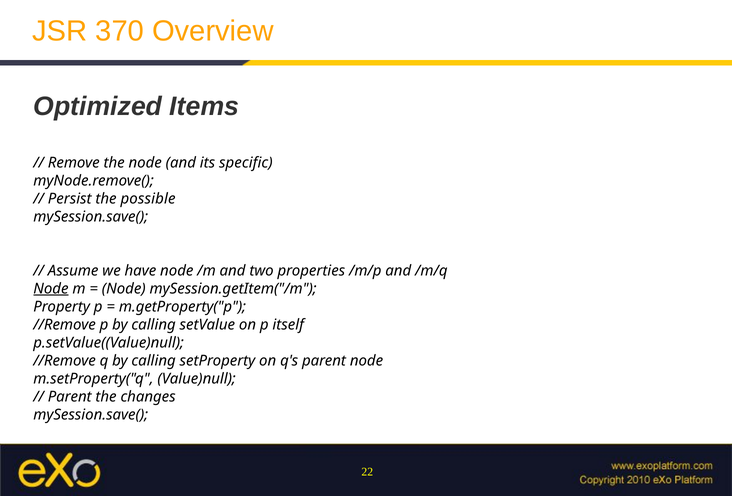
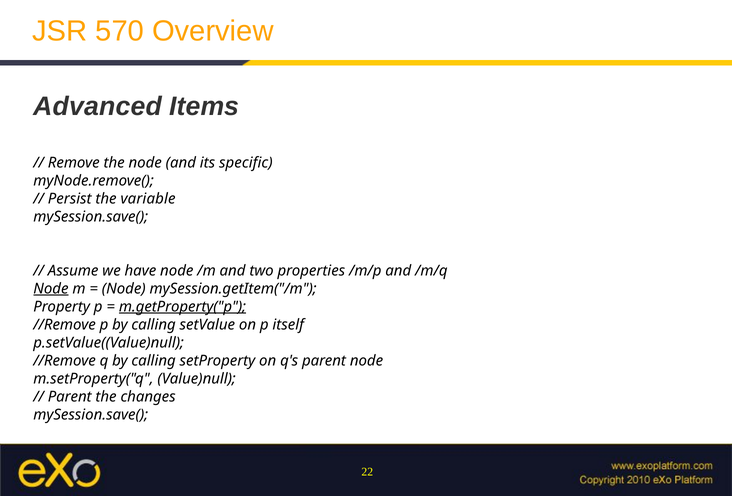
370: 370 -> 570 (120, 31)
Optimized: Optimized -> Advanced (98, 106)
possible: possible -> variable (148, 199)
m.getProperty("p underline: none -> present (182, 307)
